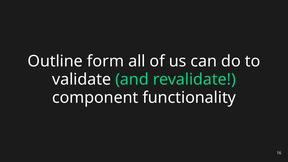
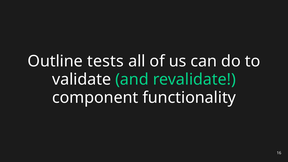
form: form -> tests (105, 61)
